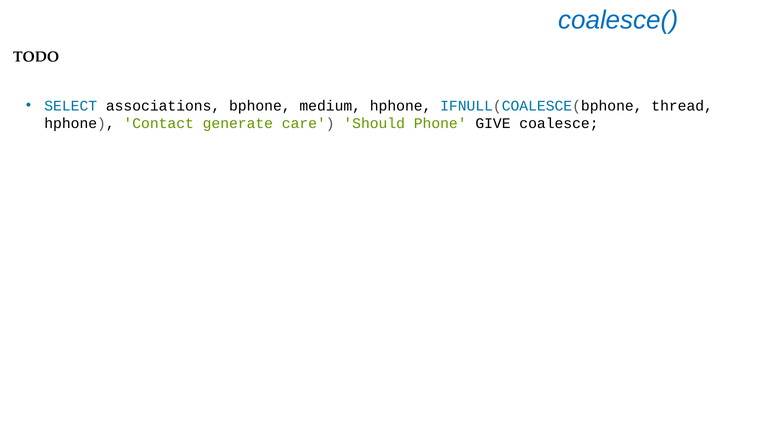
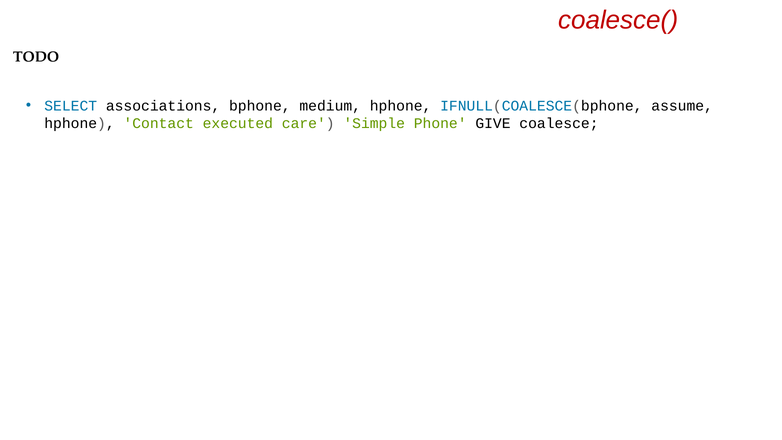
coalesce( colour: blue -> red (618, 20)
thread: thread -> assume (682, 106)
generate: generate -> executed (238, 123)
Should: Should -> Simple (374, 123)
